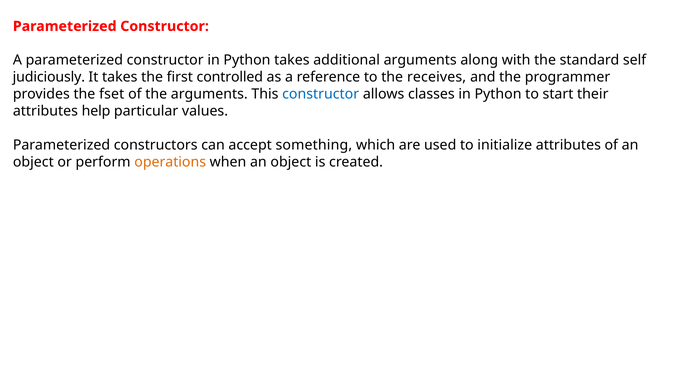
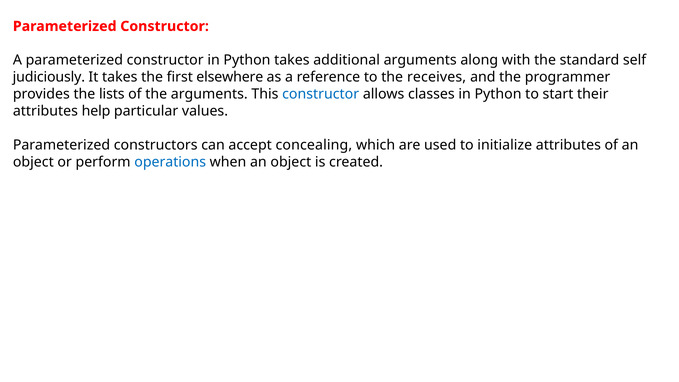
controlled: controlled -> elsewhere (230, 77)
fset: fset -> lists (112, 94)
something: something -> concealing (314, 145)
operations colour: orange -> blue (170, 162)
